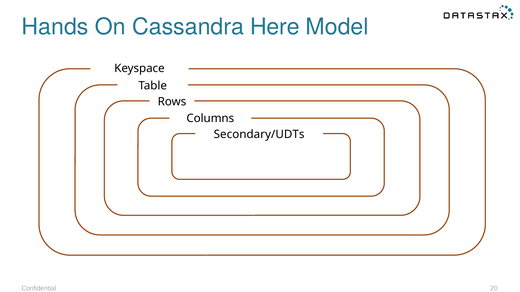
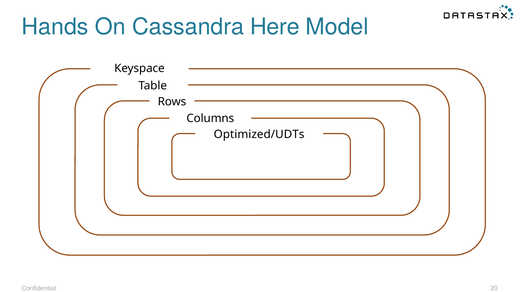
Secondary/UDTs: Secondary/UDTs -> Optimized/UDTs (259, 135)
